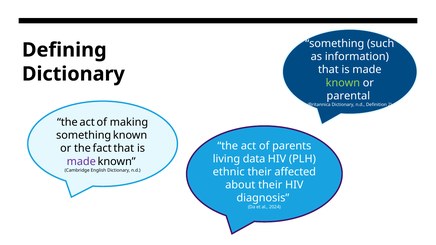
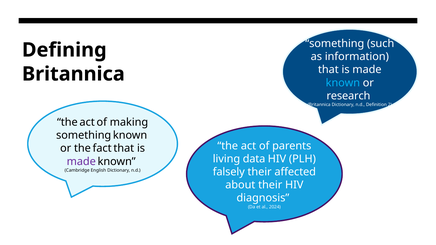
Dictionary: Dictionary -> Britannica (73, 74)
known colour: light green -> light blue (343, 83)
parental: parental -> research (348, 96)
ethnic: ethnic -> falsely (229, 172)
